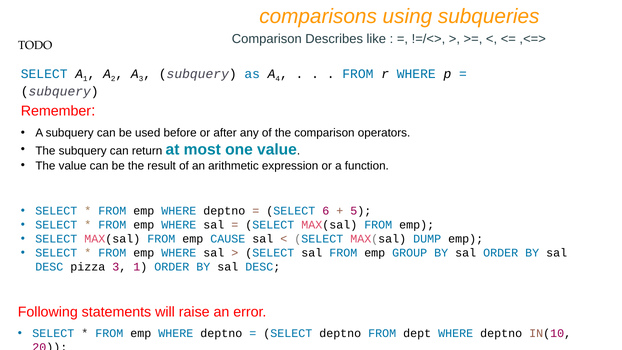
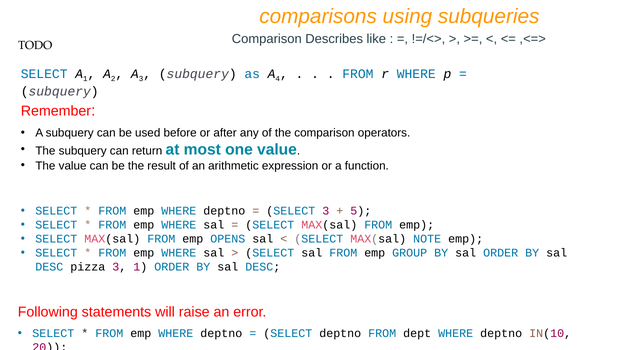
SELECT 6: 6 -> 3 (326, 211)
CAUSE: CAUSE -> OPENS (228, 239)
DUMP: DUMP -> NOTE (427, 239)
